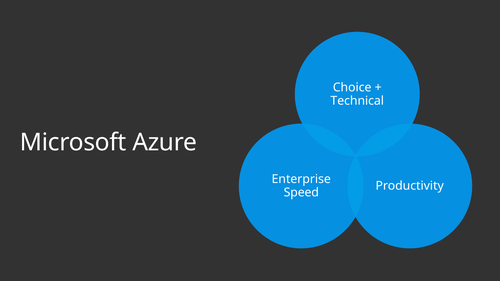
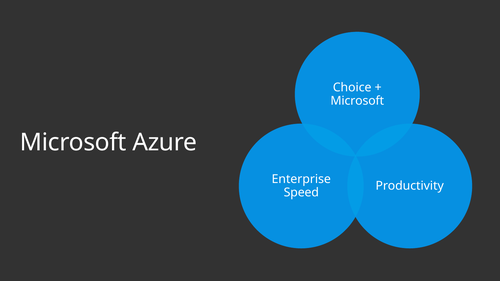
Technical: Technical -> Microsoft (357, 101)
